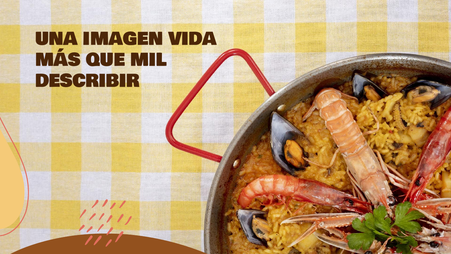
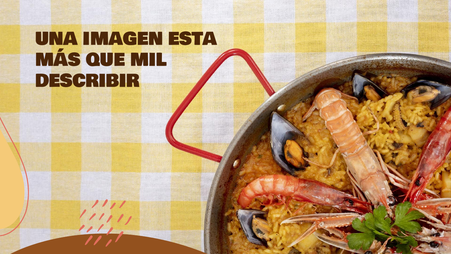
VIDA: VIDA -> ESTA (193, 39)
